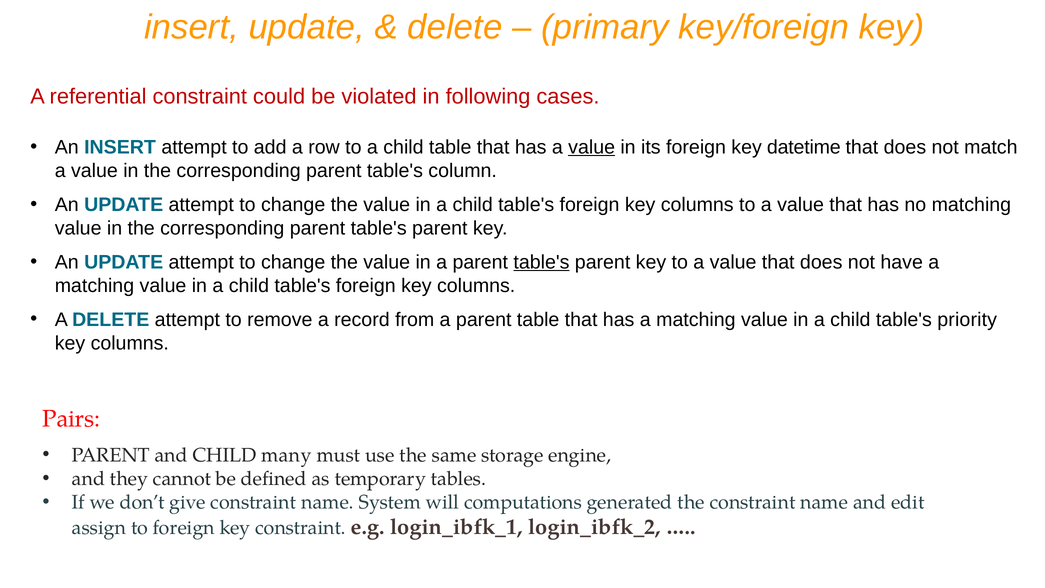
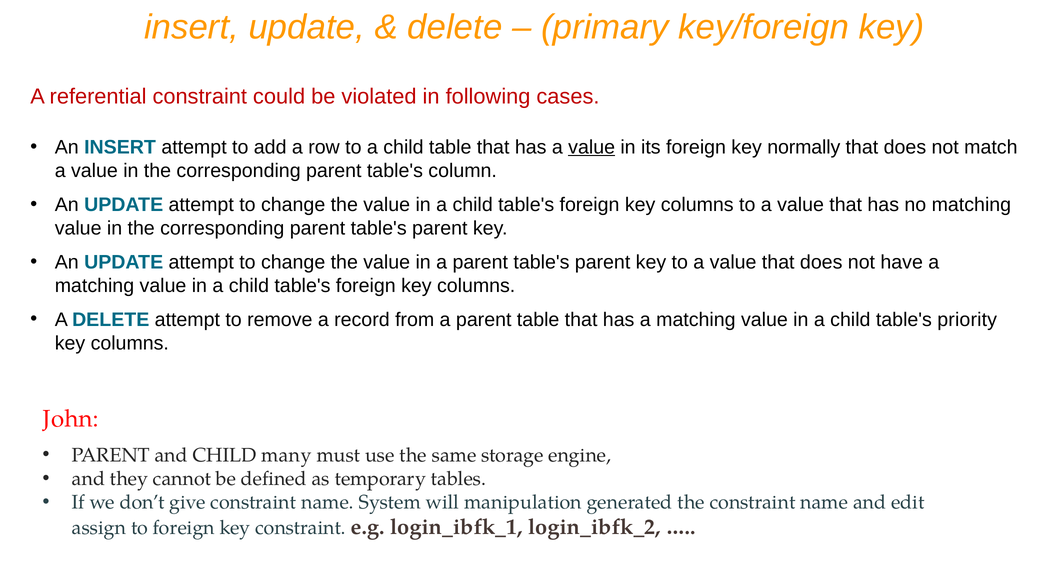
datetime: datetime -> normally (804, 147)
table's underline: present -> none (541, 262)
Pairs: Pairs -> John (71, 419)
computations: computations -> manipulation (523, 502)
